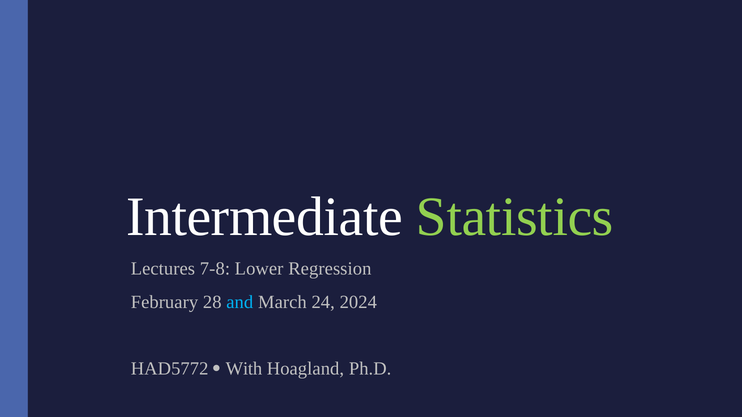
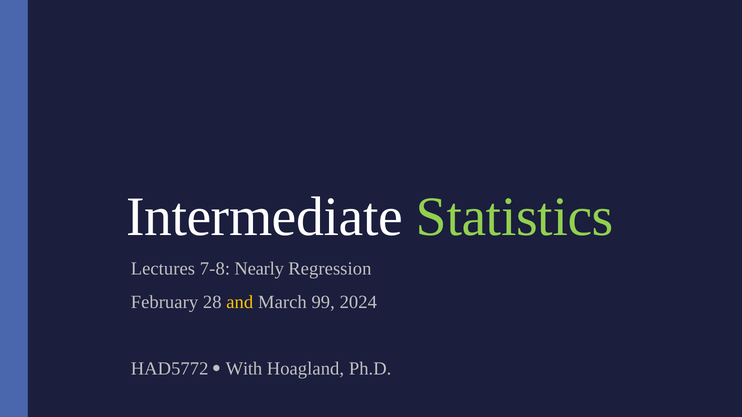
Lower: Lower -> Nearly (259, 269)
and colour: light blue -> yellow (240, 302)
24: 24 -> 99 (323, 302)
